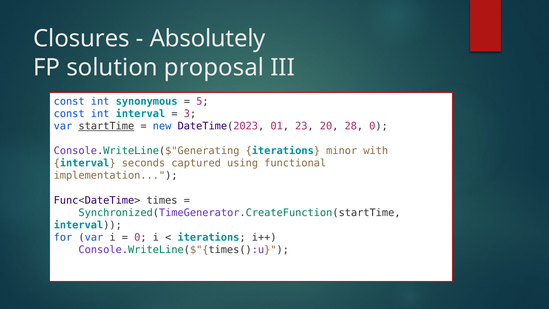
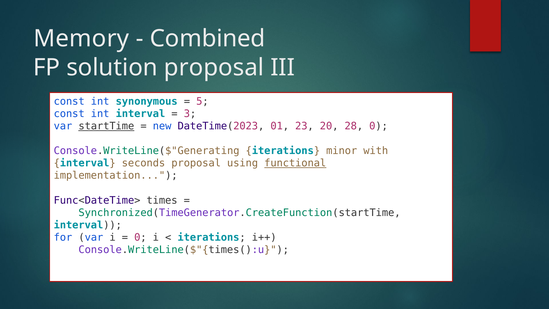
Closures: Closures -> Memory (81, 39)
Absolutely: Absolutely -> Combined (208, 39)
seconds captured: captured -> proposal (196, 163)
functional underline: none -> present (295, 163)
